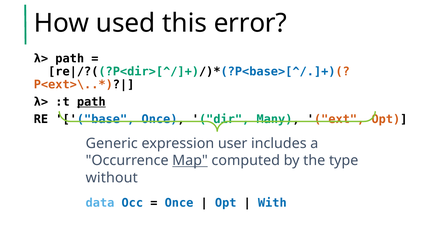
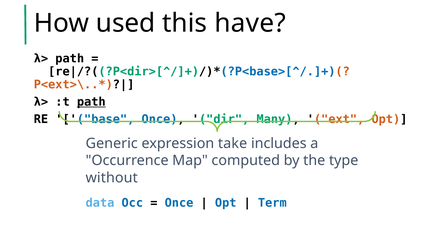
error: error -> have (250, 23)
user: user -> take (233, 144)
Map underline: present -> none (190, 161)
With: With -> Term (272, 203)
